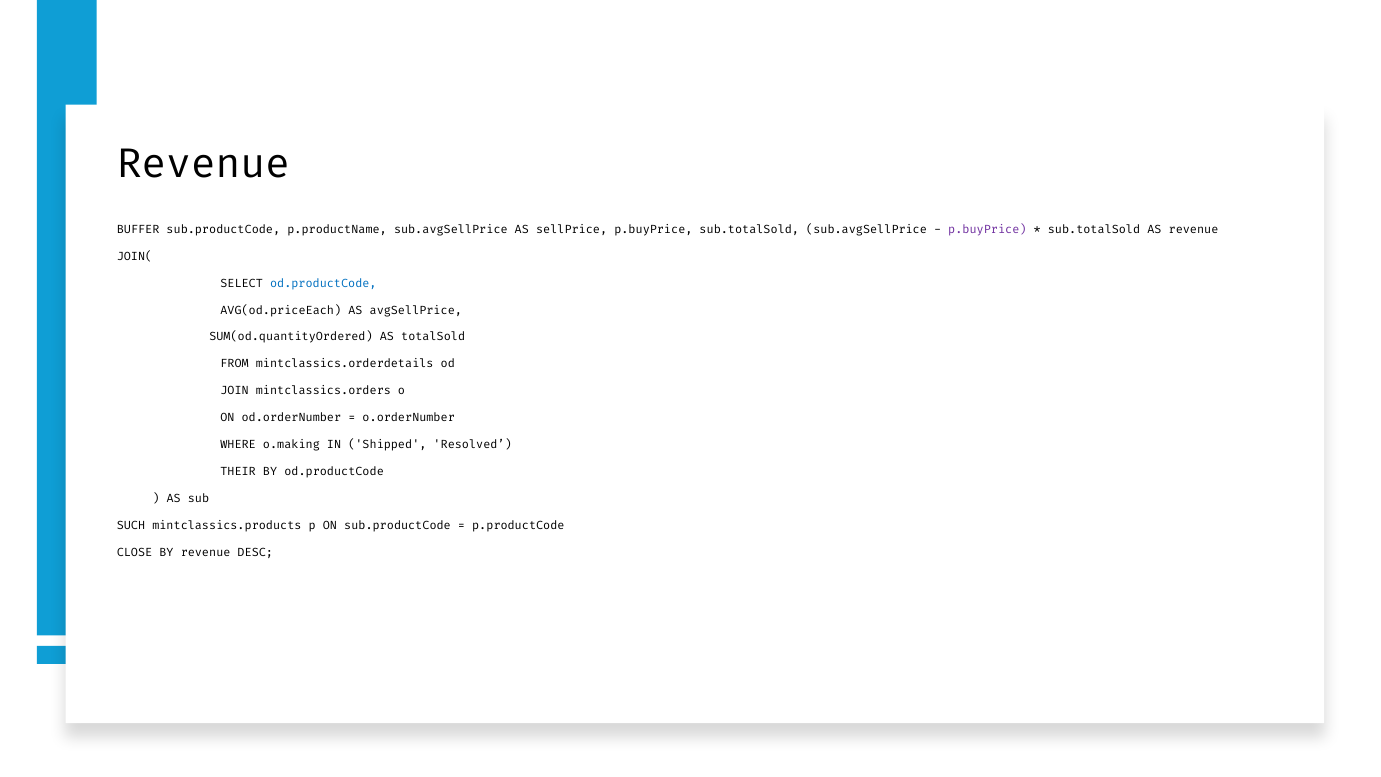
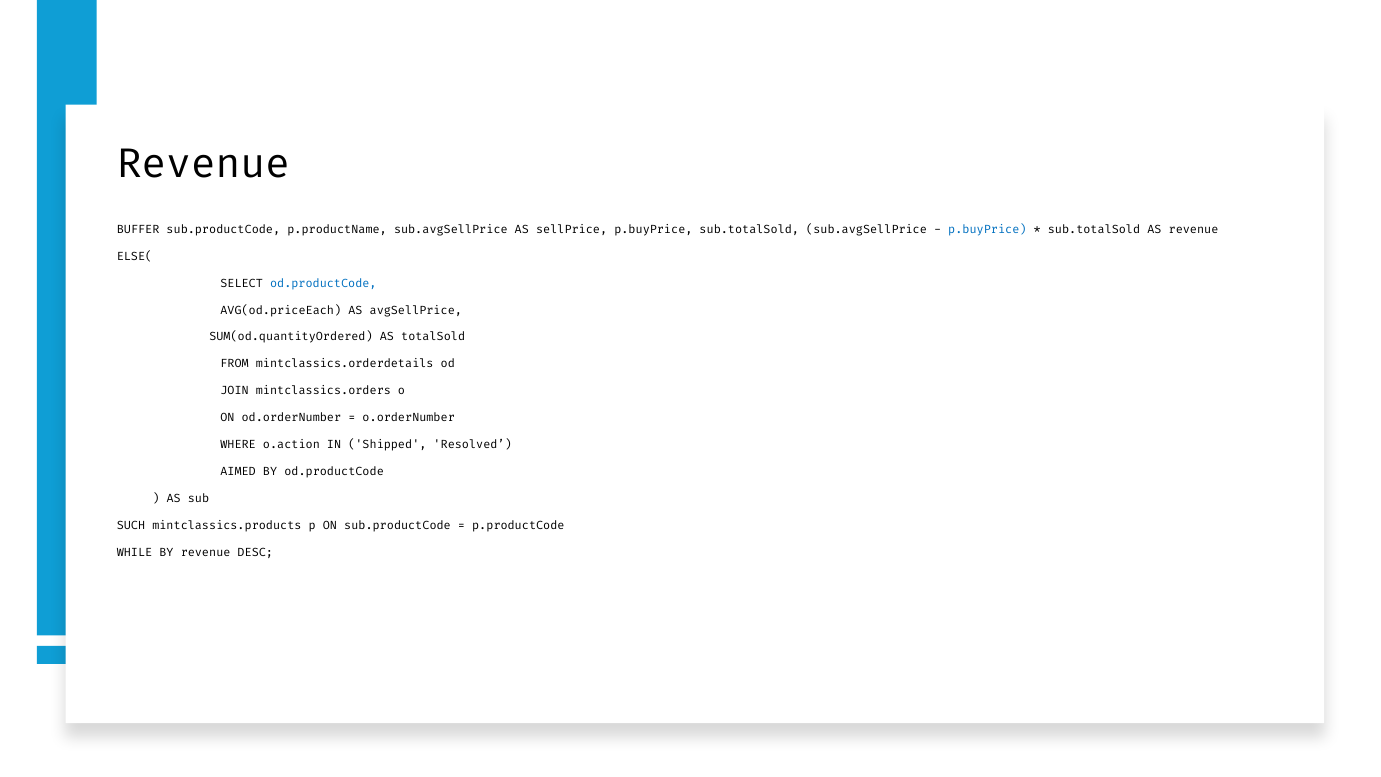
p.buyPrice colour: purple -> blue (987, 229)
JOIN(: JOIN( -> ELSE( (134, 256)
o.making: o.making -> o.action (291, 445)
THEIR: THEIR -> AIMED (238, 472)
CLOSE: CLOSE -> WHILE (134, 552)
